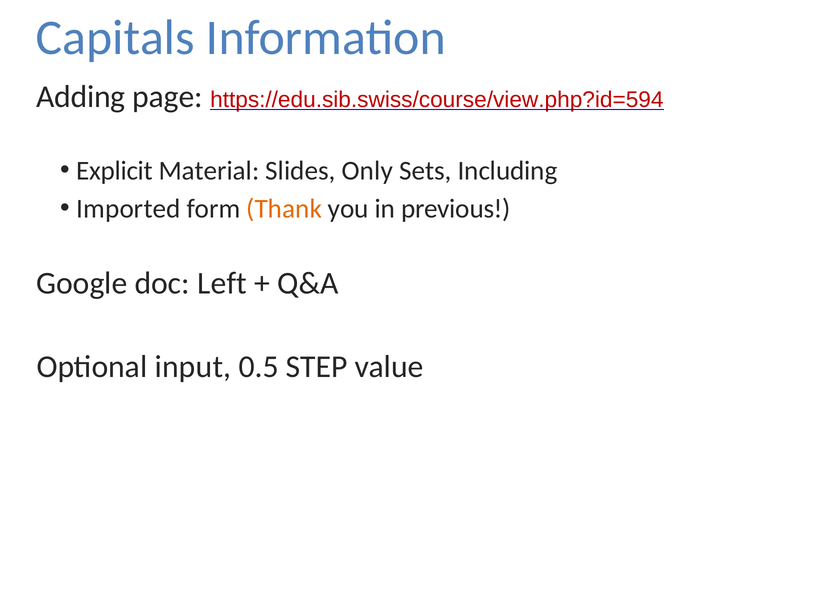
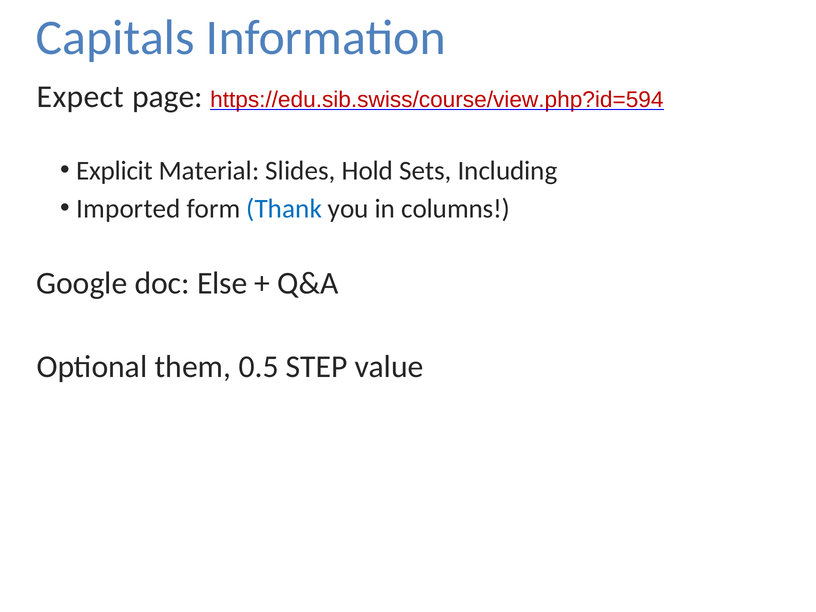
Adding: Adding -> Expect (80, 97)
Only: Only -> Hold (367, 171)
Thank colour: orange -> blue (284, 209)
previous: previous -> columns (456, 209)
Left: Left -> Else (222, 283)
input: input -> them (193, 367)
